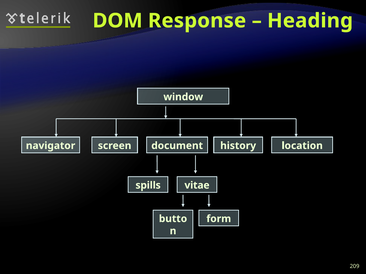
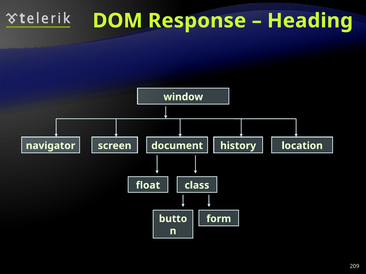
spills: spills -> float (148, 186)
vitae: vitae -> class (197, 186)
